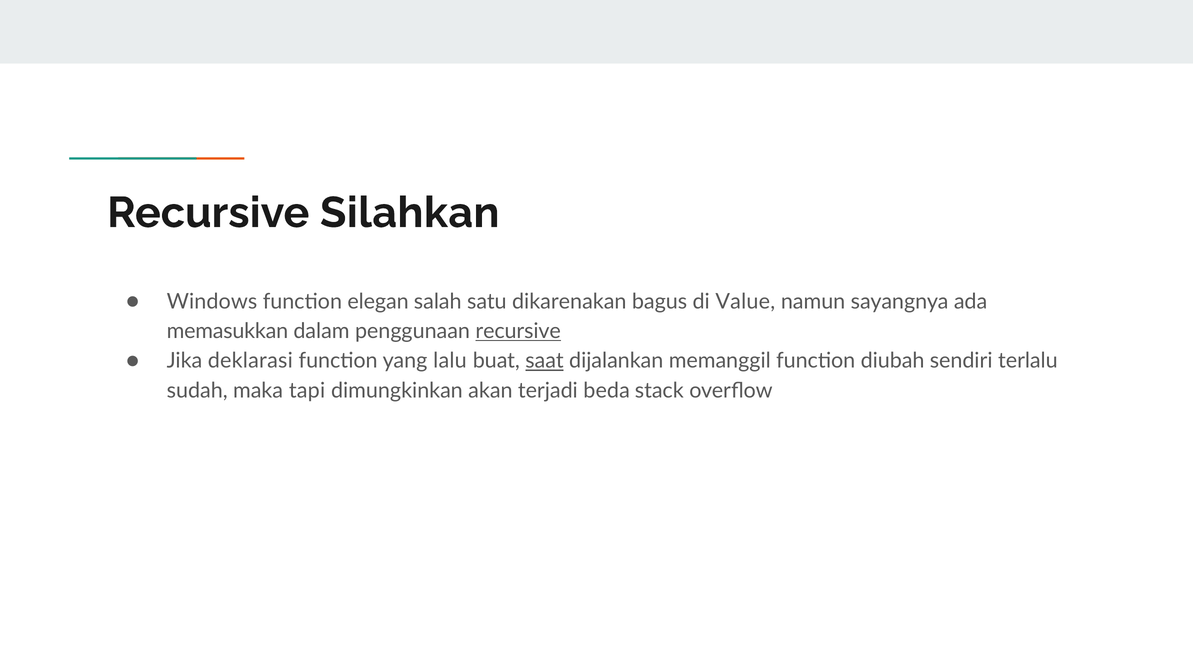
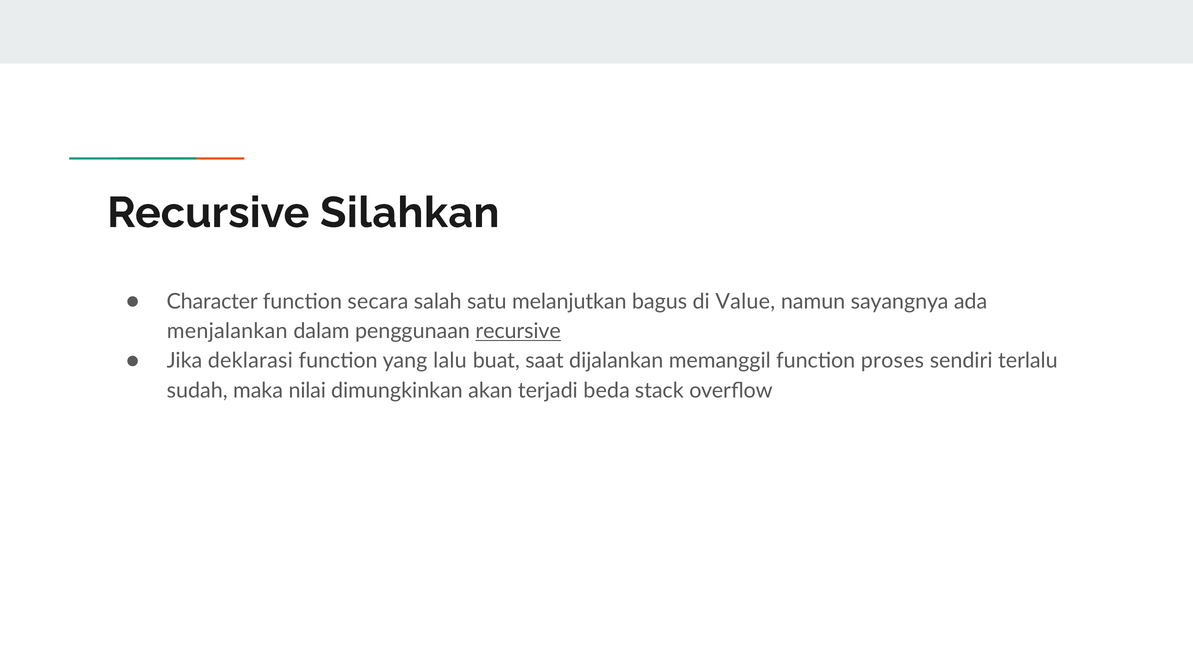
Windows: Windows -> Character (212, 301)
elegan: elegan -> secara (378, 301)
dikarenakan: dikarenakan -> melanjutkan (569, 301)
memasukkan: memasukkan -> menjalankan (227, 331)
saat underline: present -> none (544, 361)
diubah: diubah -> proses (892, 361)
tapi: tapi -> nilai (307, 391)
